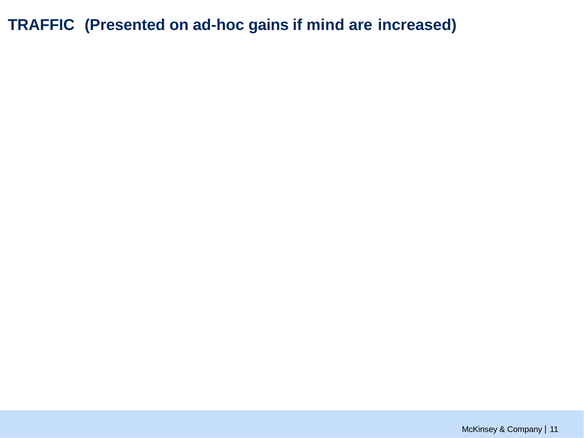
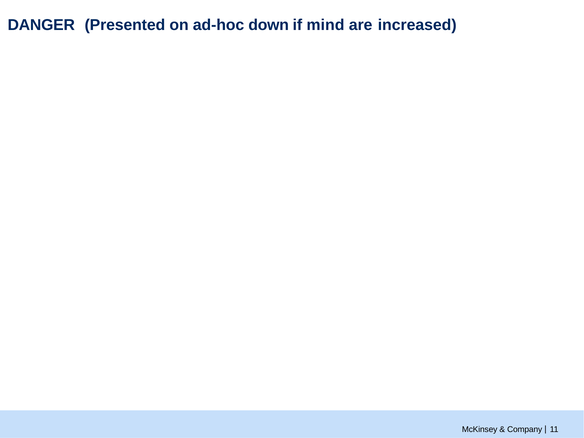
TRAFFIC: TRAFFIC -> DANGER (41, 25)
gains: gains -> down (269, 25)
